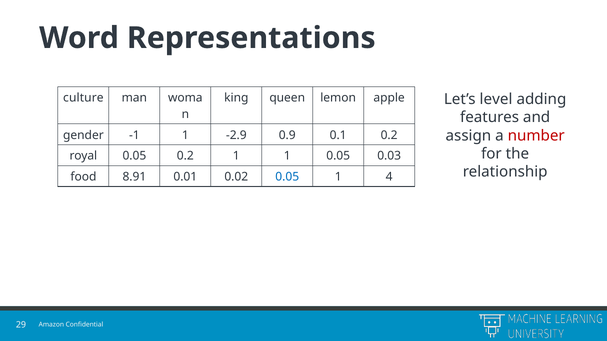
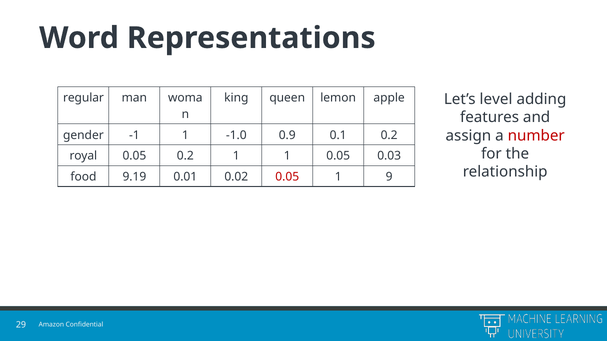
culture: culture -> regular (83, 98)
-2.9: -2.9 -> -1.0 (236, 135)
8.91: 8.91 -> 9.19 (134, 177)
0.05 colour: blue -> red (287, 177)
4: 4 -> 9 (389, 177)
